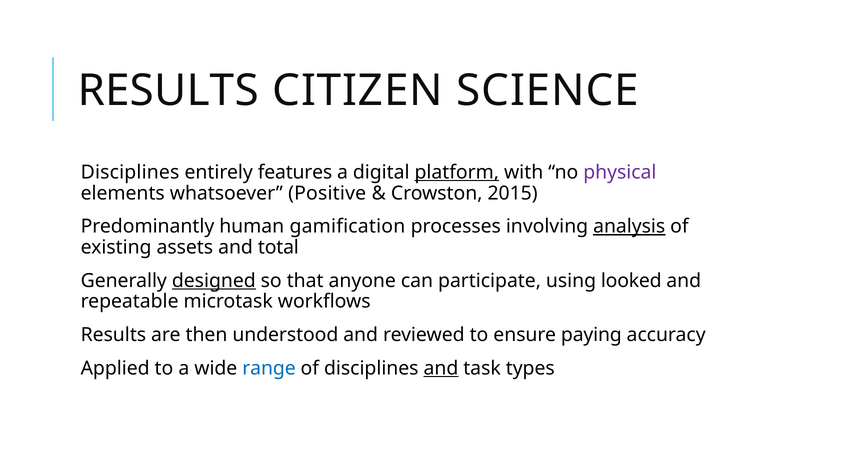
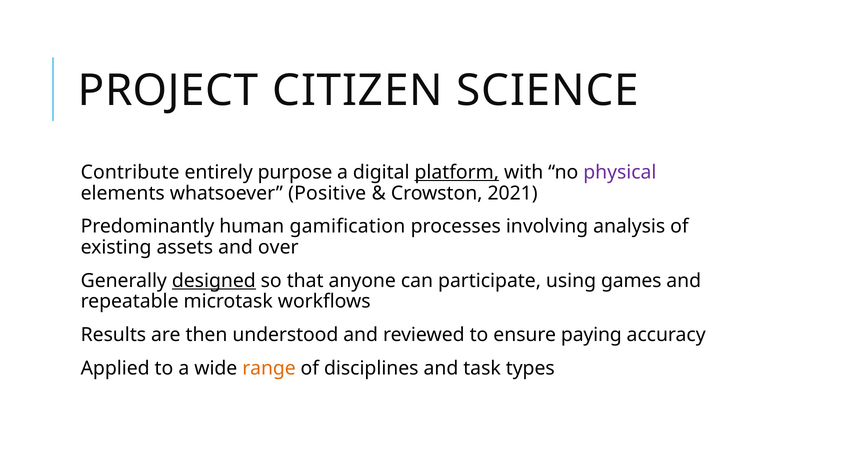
RESULTS: RESULTS -> PROJECT (168, 91)
Disciplines: Disciplines -> Contribute (130, 172)
features: features -> purpose (295, 172)
2015: 2015 -> 2021 (513, 193)
analysis underline: present -> none (629, 227)
total: total -> over (278, 248)
looked: looked -> games (631, 281)
range colour: blue -> orange (269, 368)
and underline: present -> none (441, 368)
